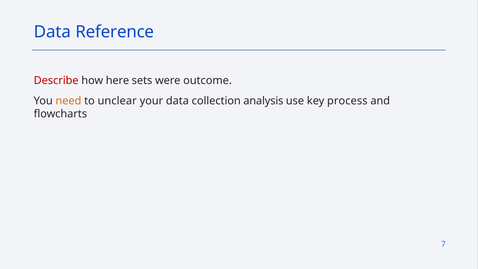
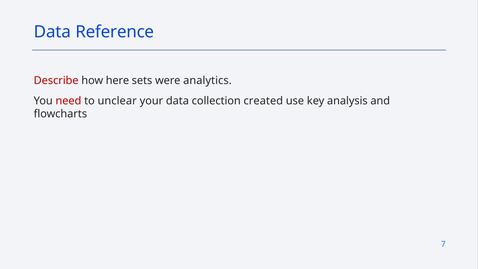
outcome: outcome -> analytics (207, 81)
need colour: orange -> red (68, 101)
analysis: analysis -> created (263, 101)
process: process -> analysis (347, 101)
